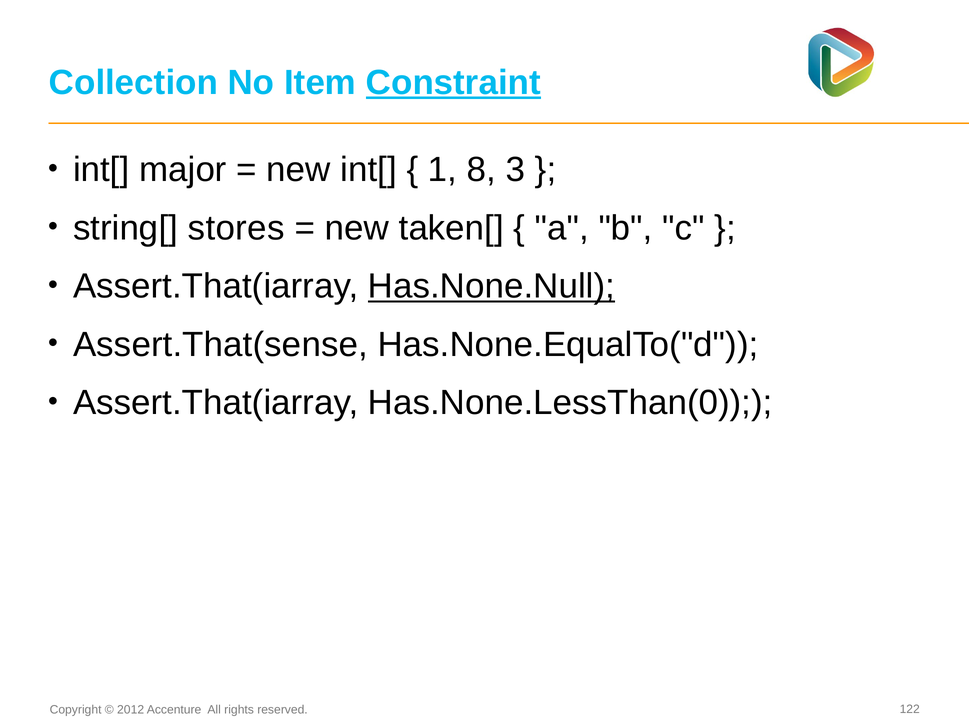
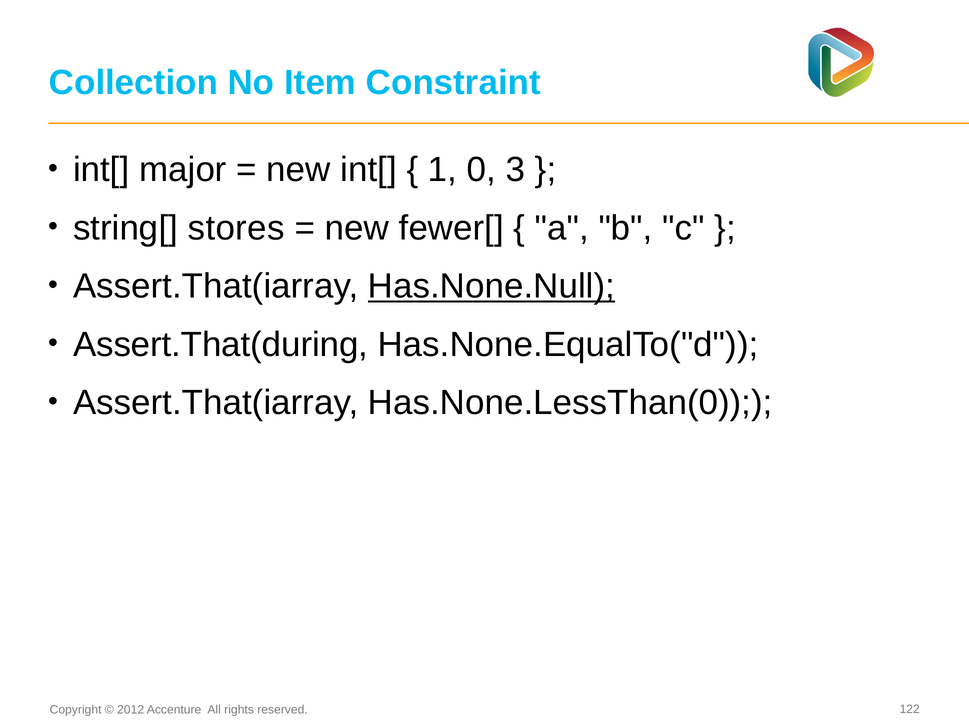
Constraint underline: present -> none (453, 83)
8: 8 -> 0 (481, 170)
taken[: taken[ -> fewer[ (451, 228)
Assert.That(sense: Assert.That(sense -> Assert.That(during (221, 345)
